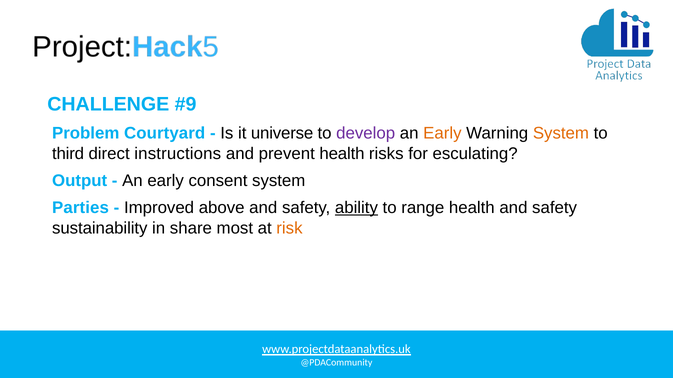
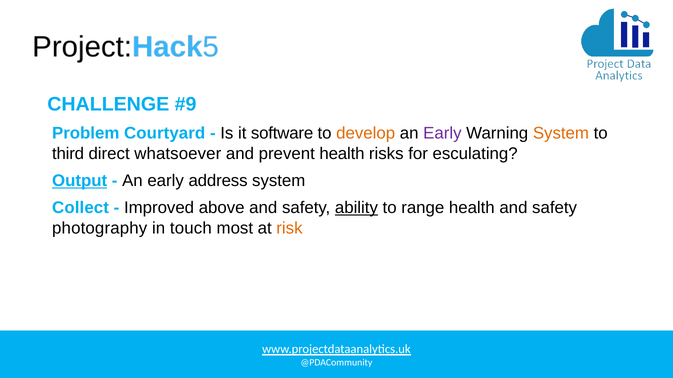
universe: universe -> software (282, 134)
develop colour: purple -> orange (366, 134)
Early colour: orange -> purple (442, 134)
instructions: instructions -> whatsoever (178, 154)
Output underline: none -> present (80, 181)
consent: consent -> address (218, 181)
Parties: Parties -> Collect (81, 208)
sustainability: sustainability -> photography (100, 228)
share: share -> touch (191, 228)
